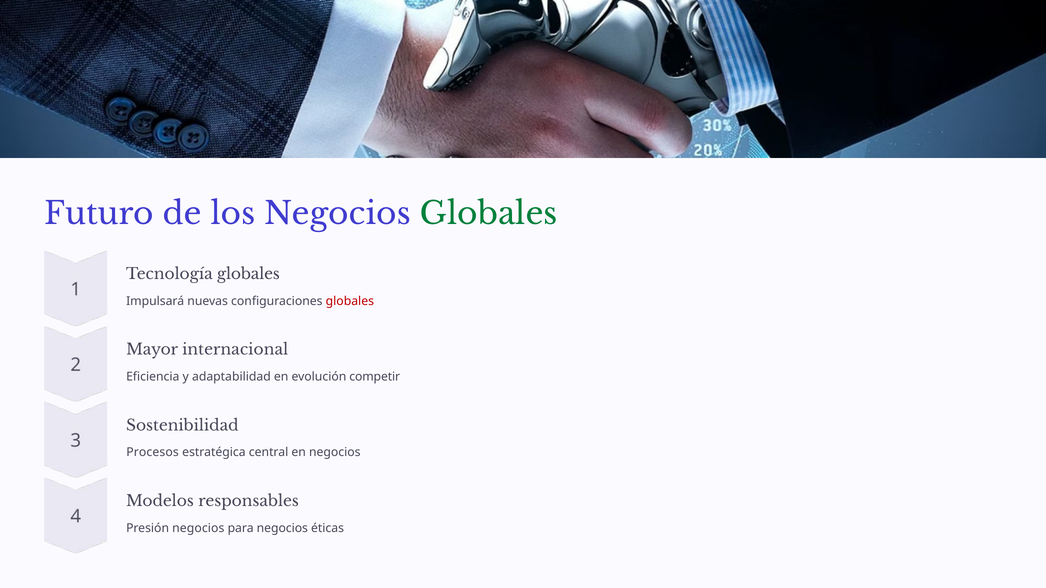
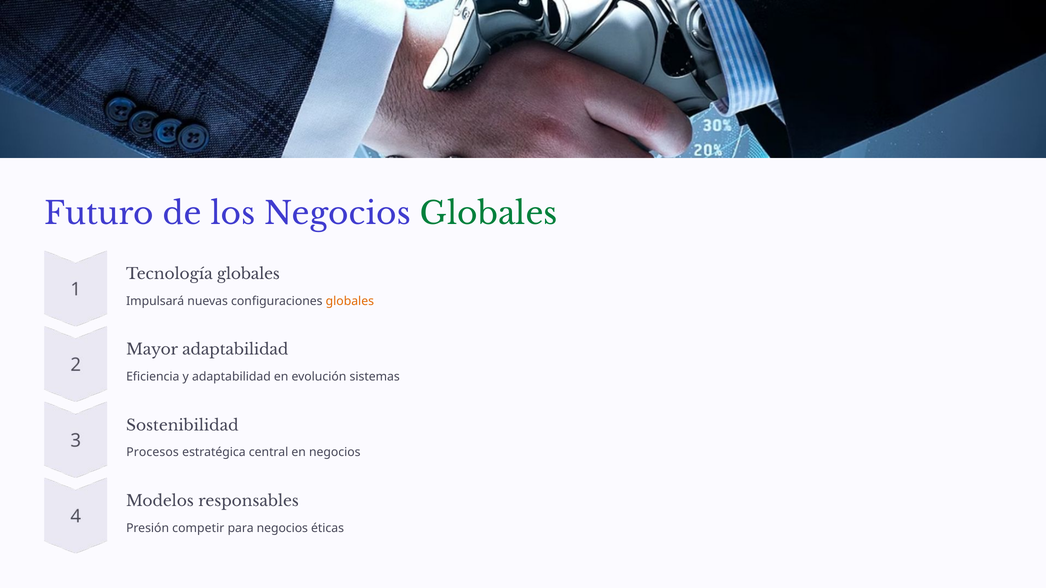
globales colour: red -> orange (350, 301)
Mayor internacional: internacional -> adaptabilidad (235, 350)
competir: competir -> sistemas (375, 377)
Presión negocios: negocios -> competir (198, 528)
